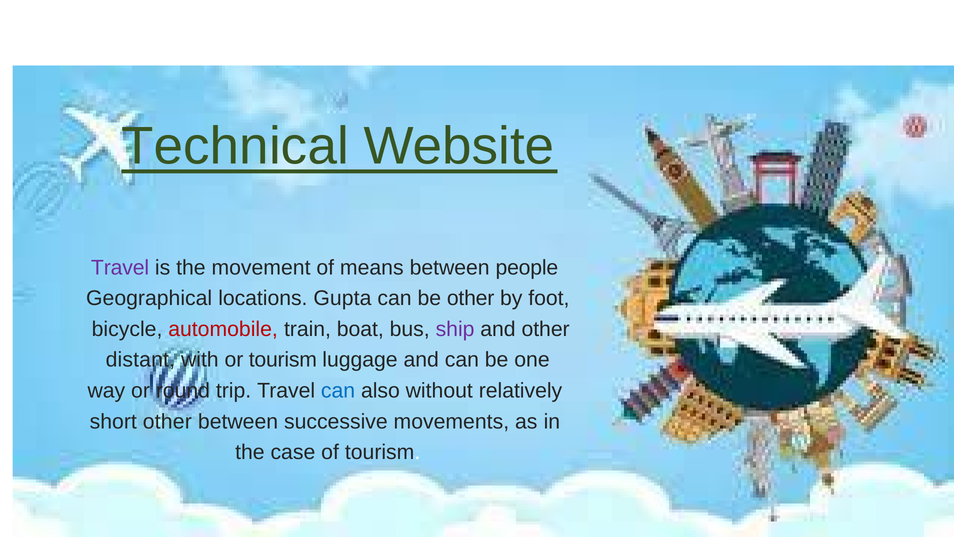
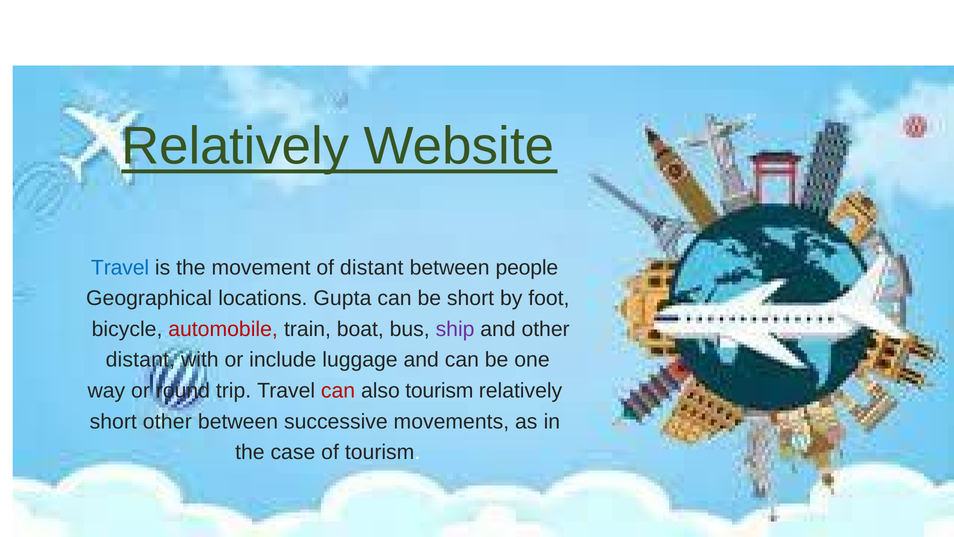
Technical: Technical -> Relatively (235, 146)
Travel colour: purple -> blue (120, 267)
of means: means -> distant (372, 267)
be other: other -> short (471, 298)
or tourism: tourism -> include (283, 360)
can colour: blue -> red (338, 390)
also without: without -> tourism (439, 390)
